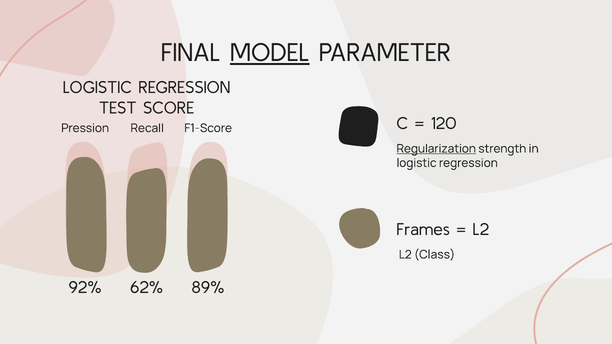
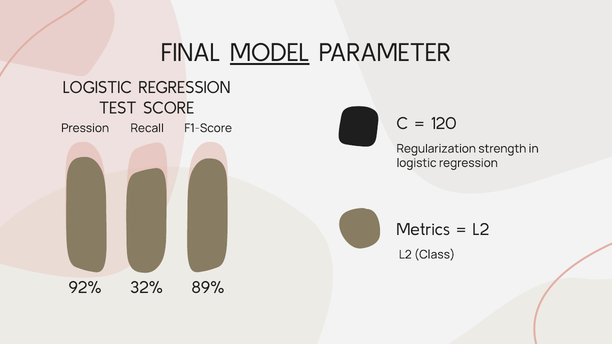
Regularization underline: present -> none (436, 149)
Frames: Frames -> Metrics (423, 230)
62%: 62% -> 32% (147, 288)
